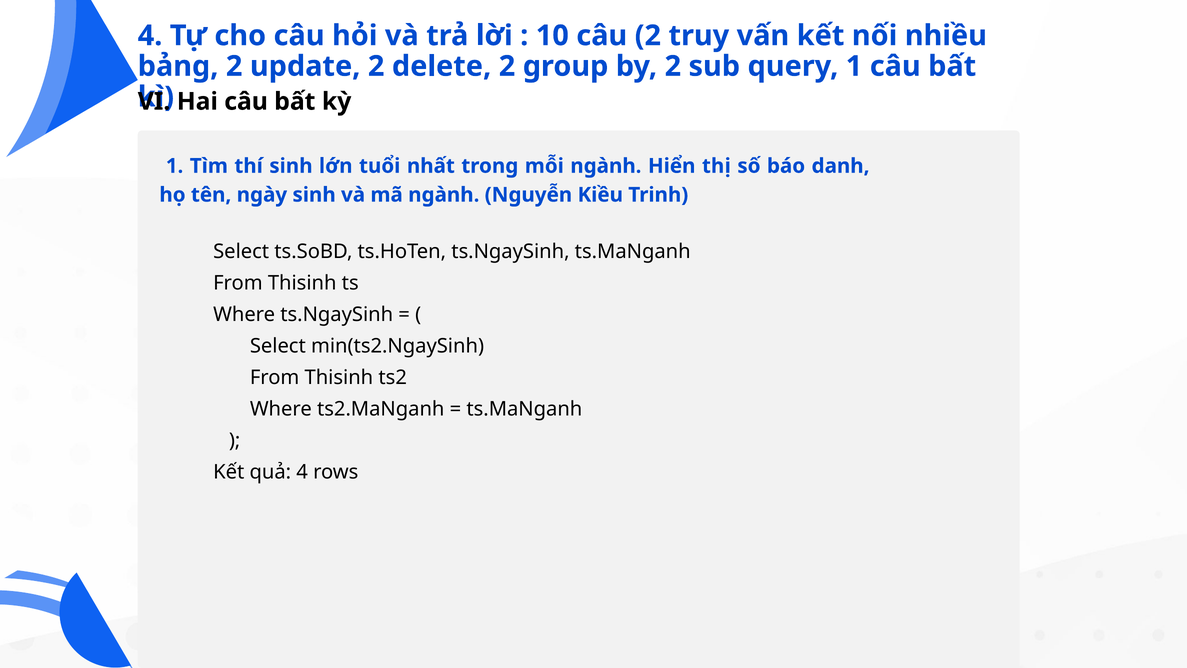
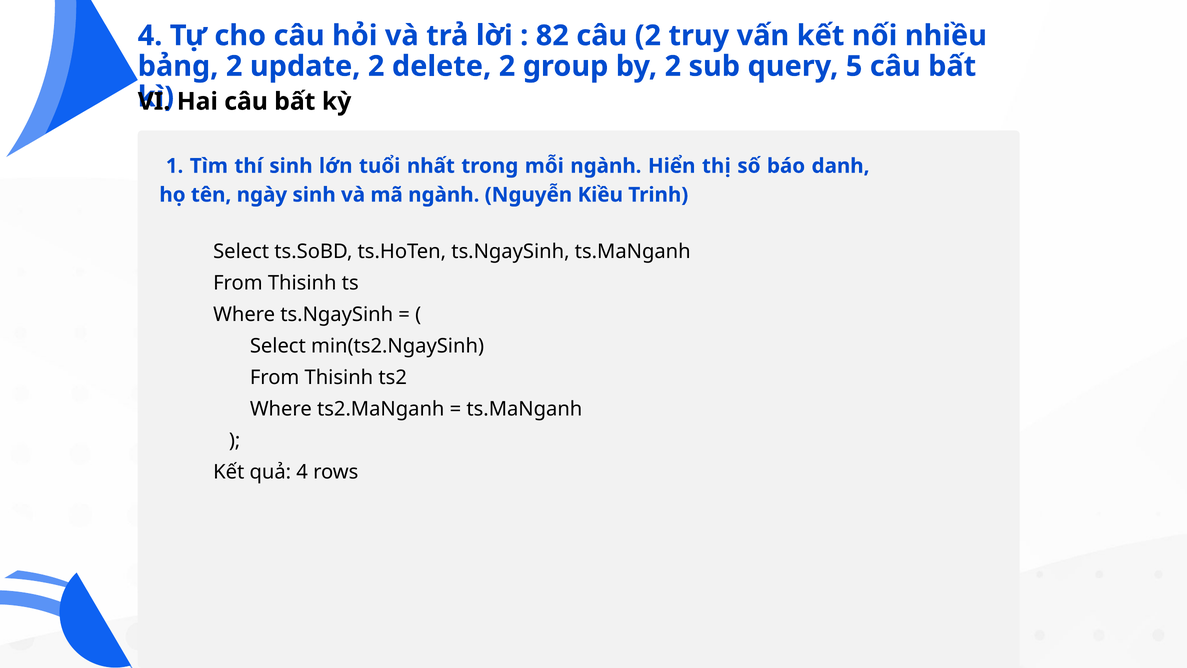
10: 10 -> 82 (552, 36)
query 1: 1 -> 5 (854, 66)
